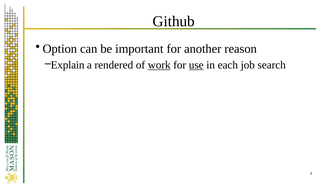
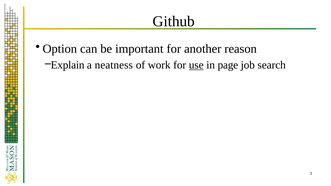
rendered: rendered -> neatness (114, 65)
work underline: present -> none (159, 65)
each: each -> page (228, 65)
